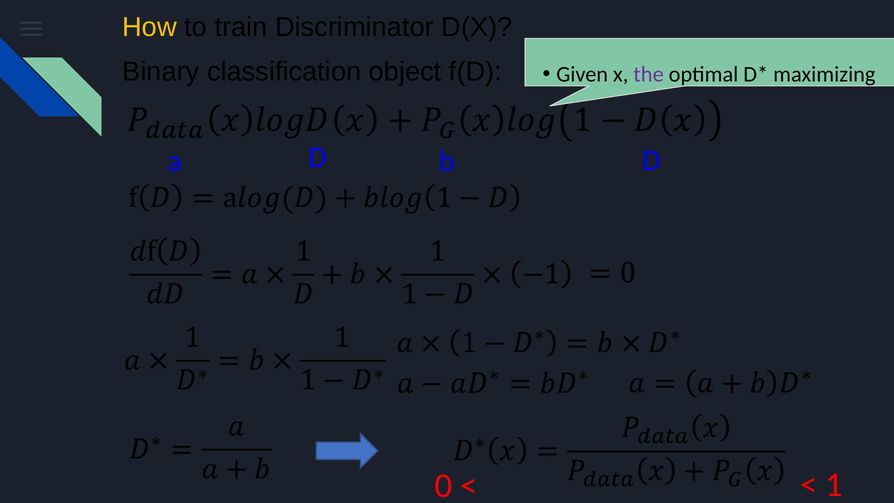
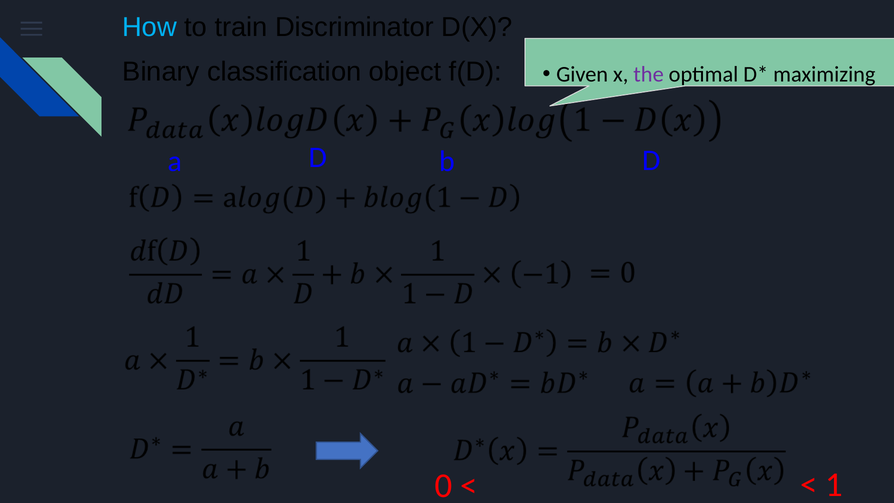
How colour: yellow -> light blue (150, 27)
